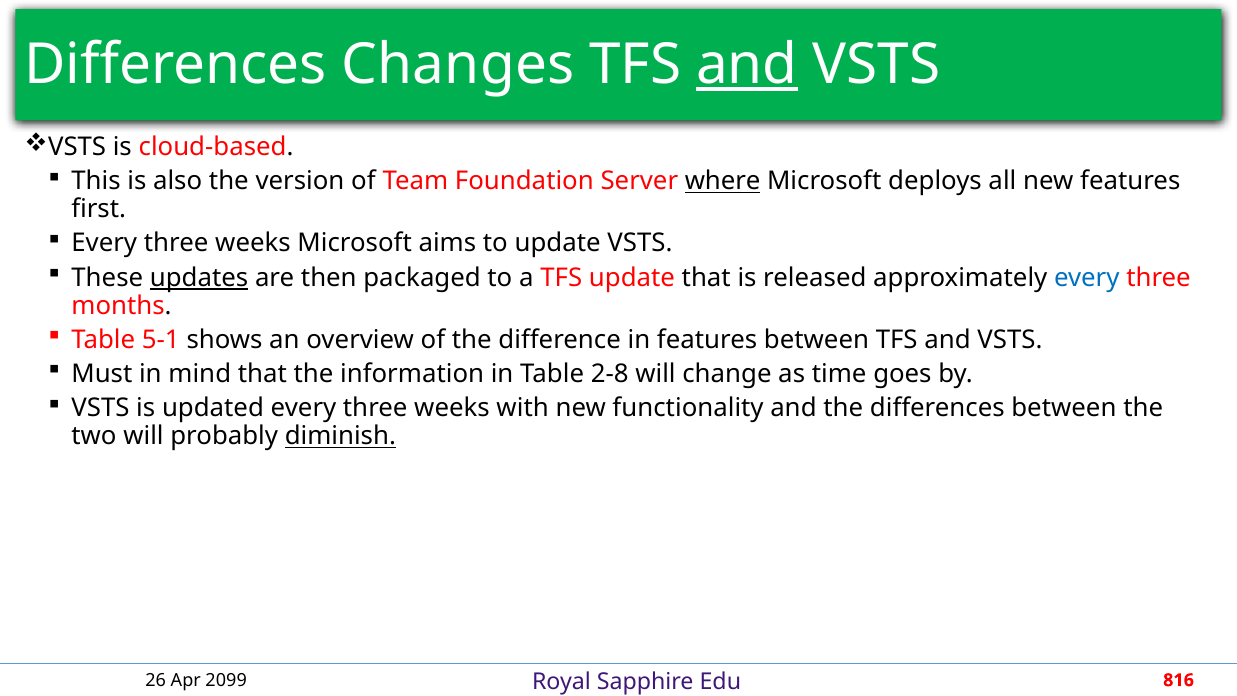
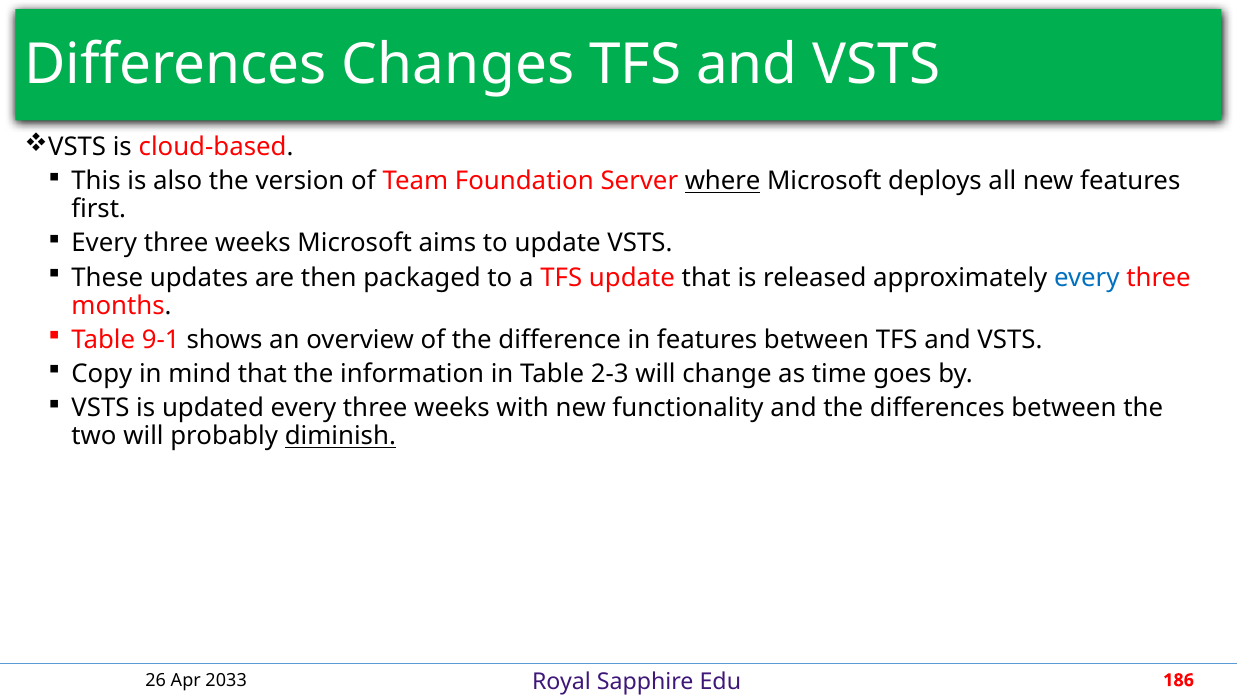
and underline: present -> none (747, 64)
updates underline: present -> none (199, 278)
5-1: 5-1 -> 9-1 (161, 340)
Must: Must -> Copy (102, 374)
2-8: 2-8 -> 2-3 (610, 374)
2099: 2099 -> 2033 (226, 680)
816: 816 -> 186 (1179, 680)
